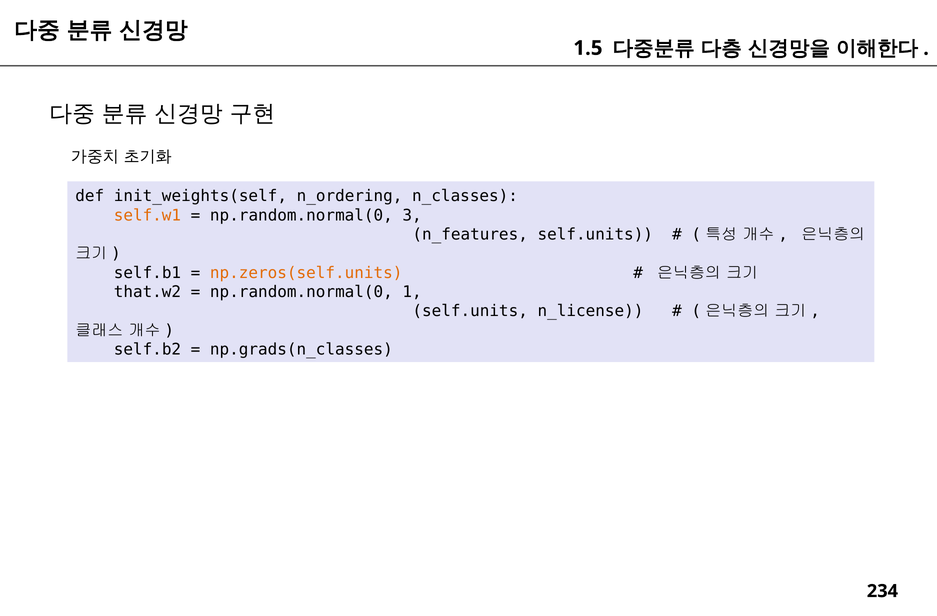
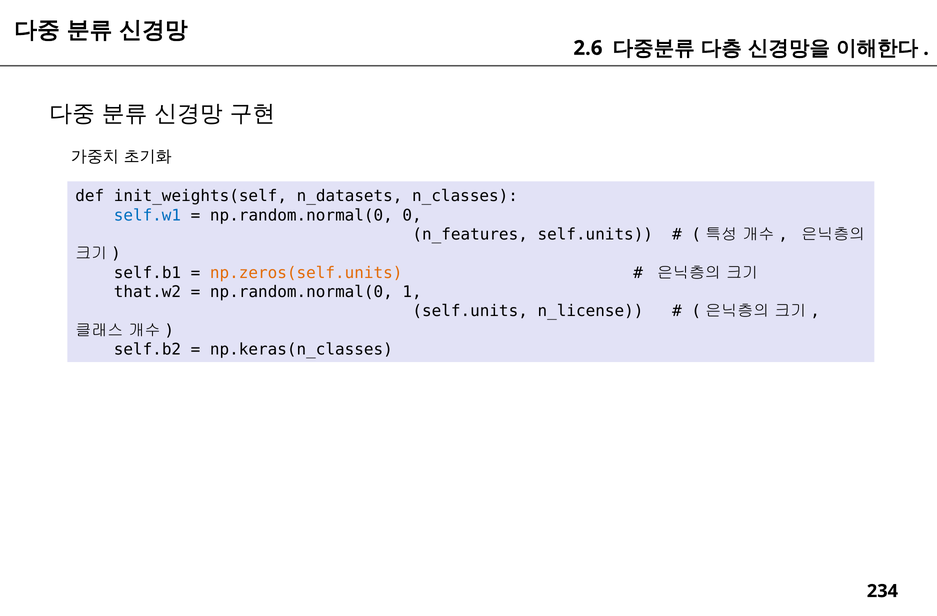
1.5: 1.5 -> 2.6 (588, 48)
n_ordering: n_ordering -> n_datasets (350, 196)
self.w1 colour: orange -> blue (147, 215)
3: 3 -> 0 (412, 215)
np.grads(n_classes: np.grads(n_classes -> np.keras(n_classes (301, 349)
